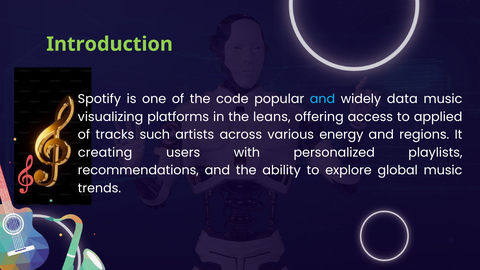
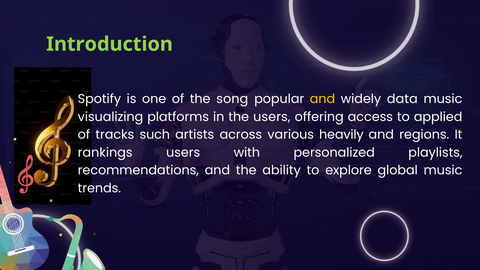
code: code -> song (232, 99)
and colour: light blue -> yellow (322, 99)
the leans: leans -> users (272, 117)
energy: energy -> heavily (341, 135)
creating: creating -> rankings (105, 153)
